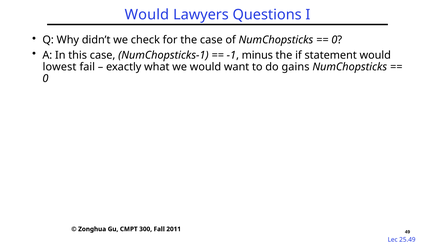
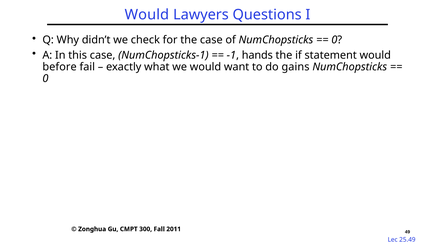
minus: minus -> hands (257, 55)
lowest: lowest -> before (60, 67)
